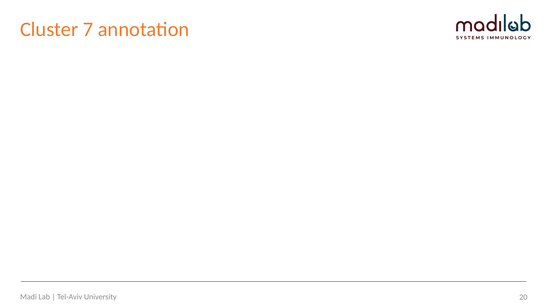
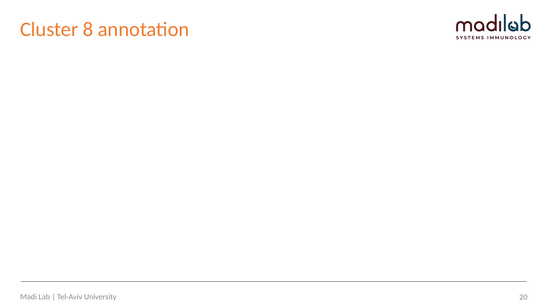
7: 7 -> 8 (88, 29)
